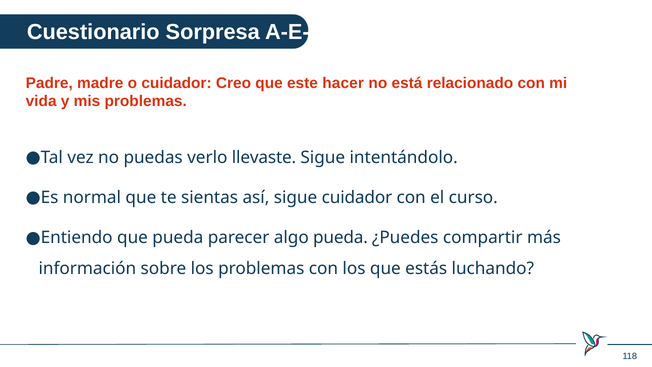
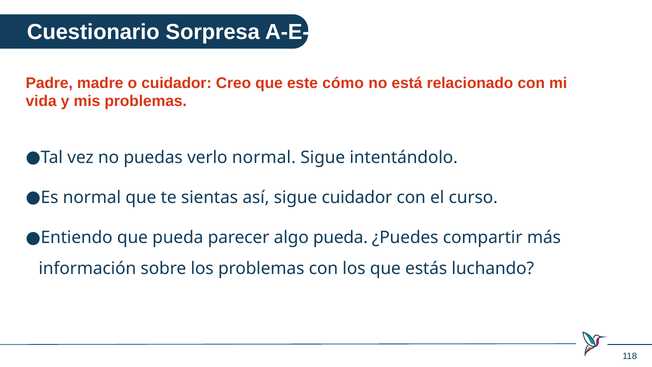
hacer: hacer -> cómo (343, 83)
verlo llevaste: llevaste -> normal (264, 157)
